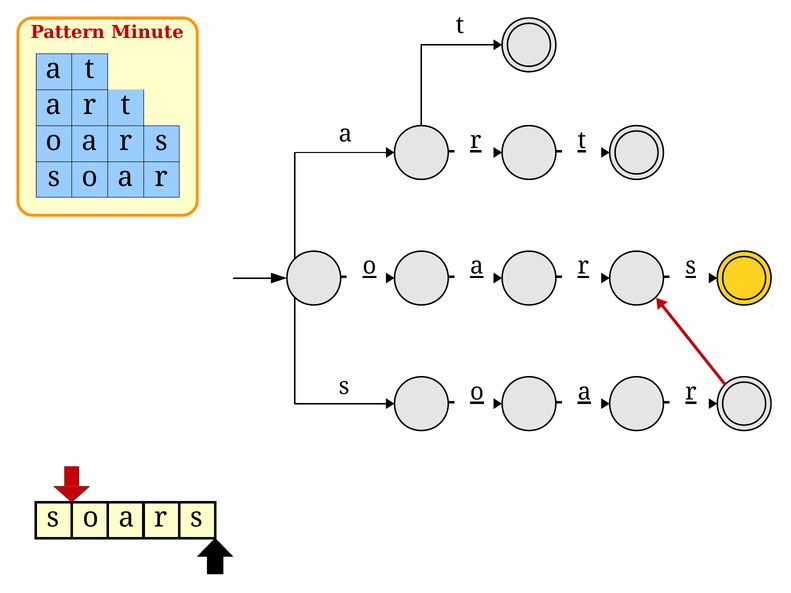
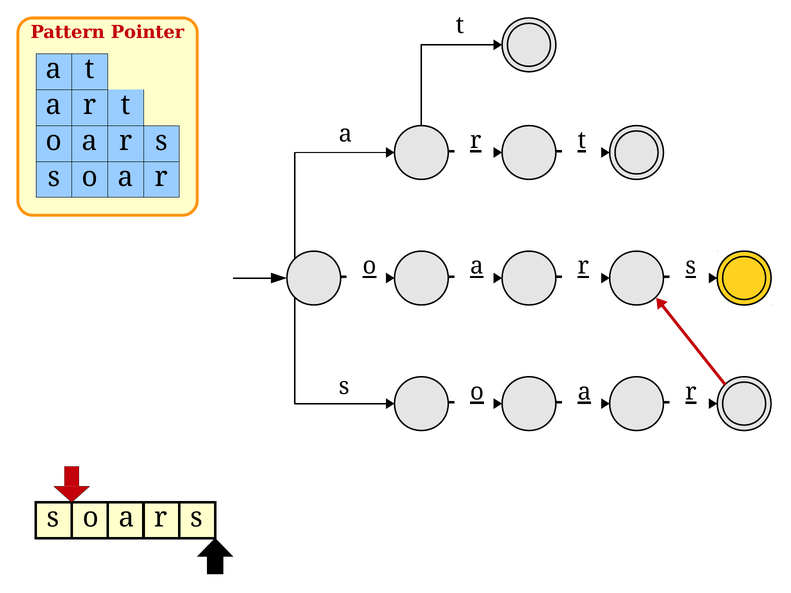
Minute: Minute -> Pointer (147, 32)
